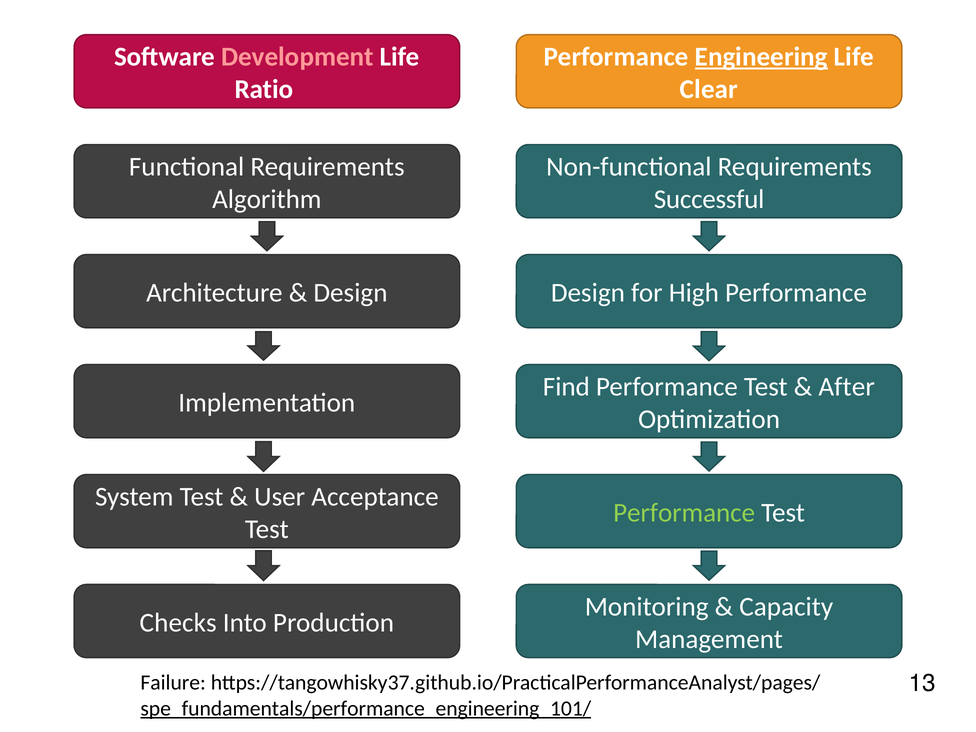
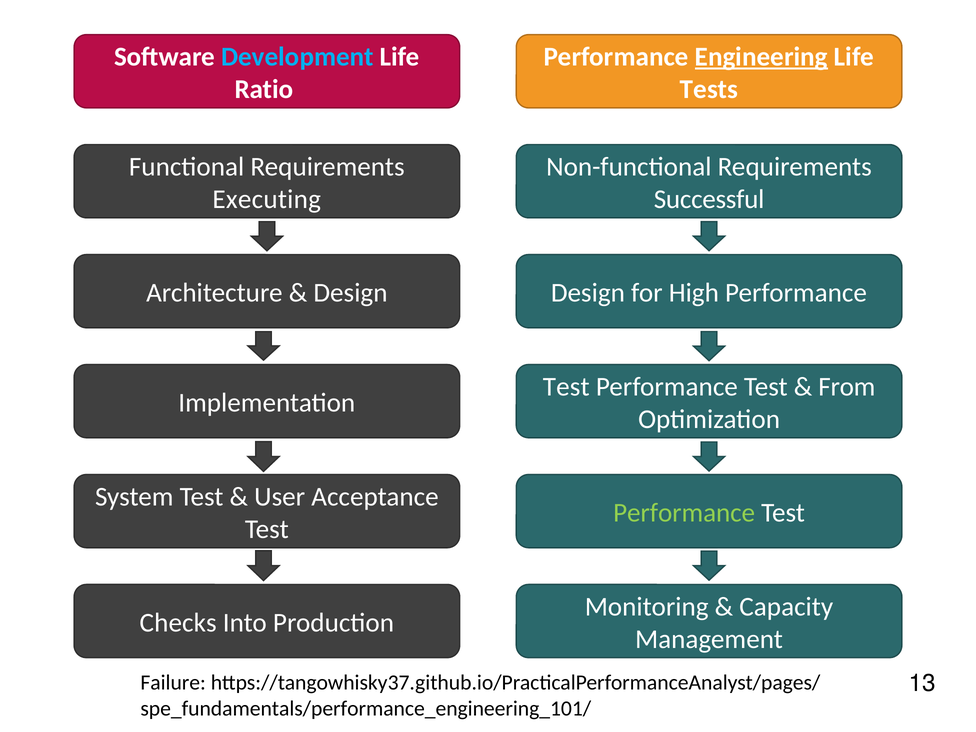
Development colour: pink -> light blue (297, 57)
Clear: Clear -> Tests (709, 89)
Algorithm: Algorithm -> Executing (267, 199)
Find: Find -> Test (566, 387)
After: After -> From (847, 387)
spe_fundamentals/performance_engineering_101/ underline: present -> none (366, 709)
